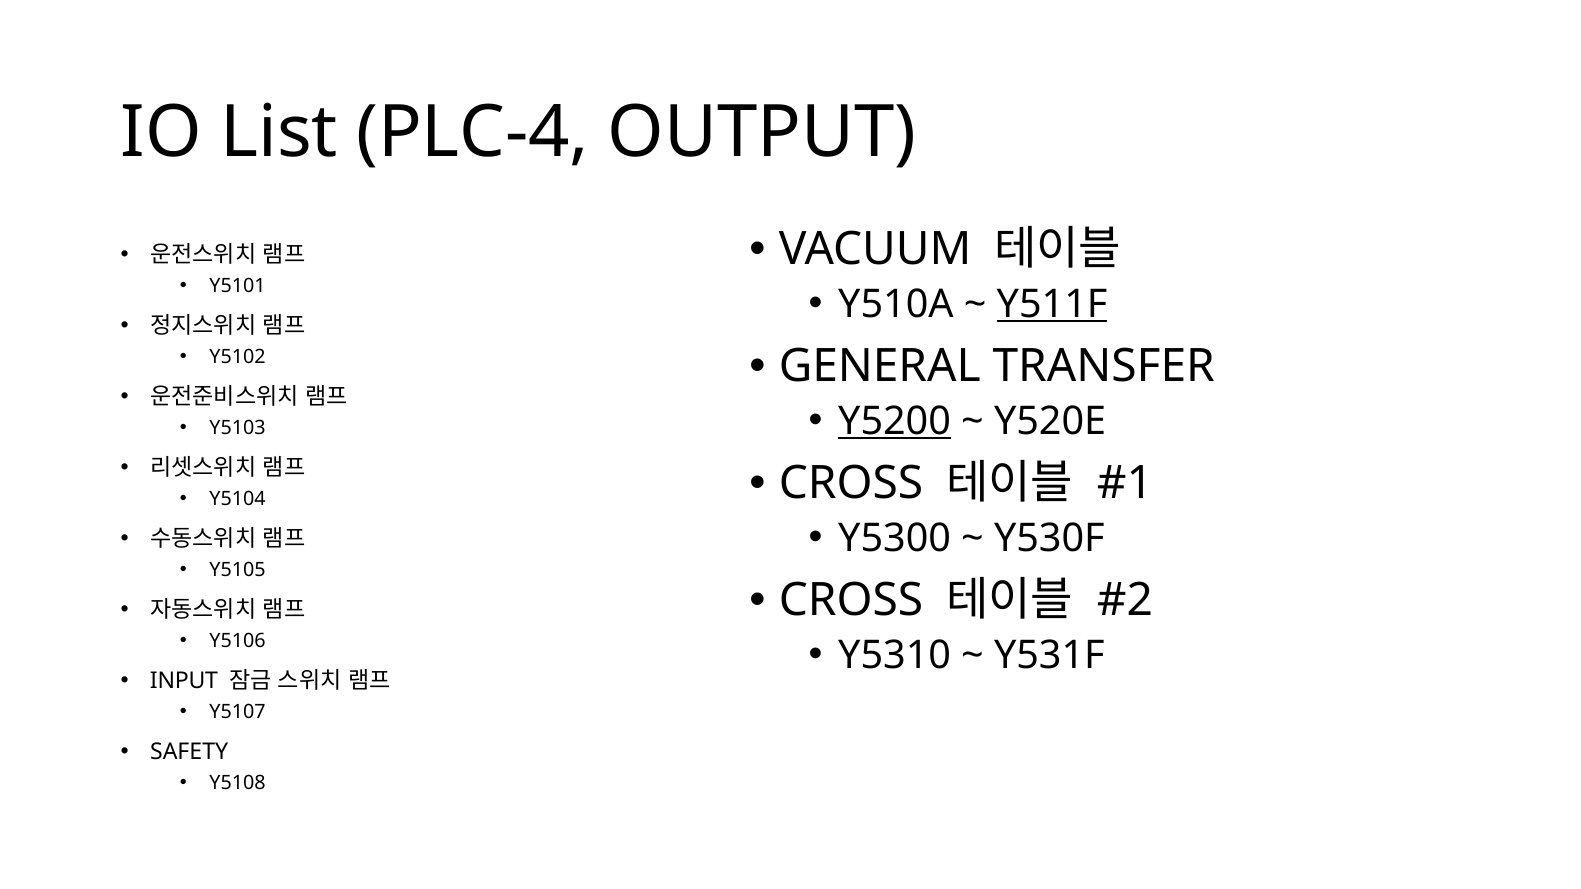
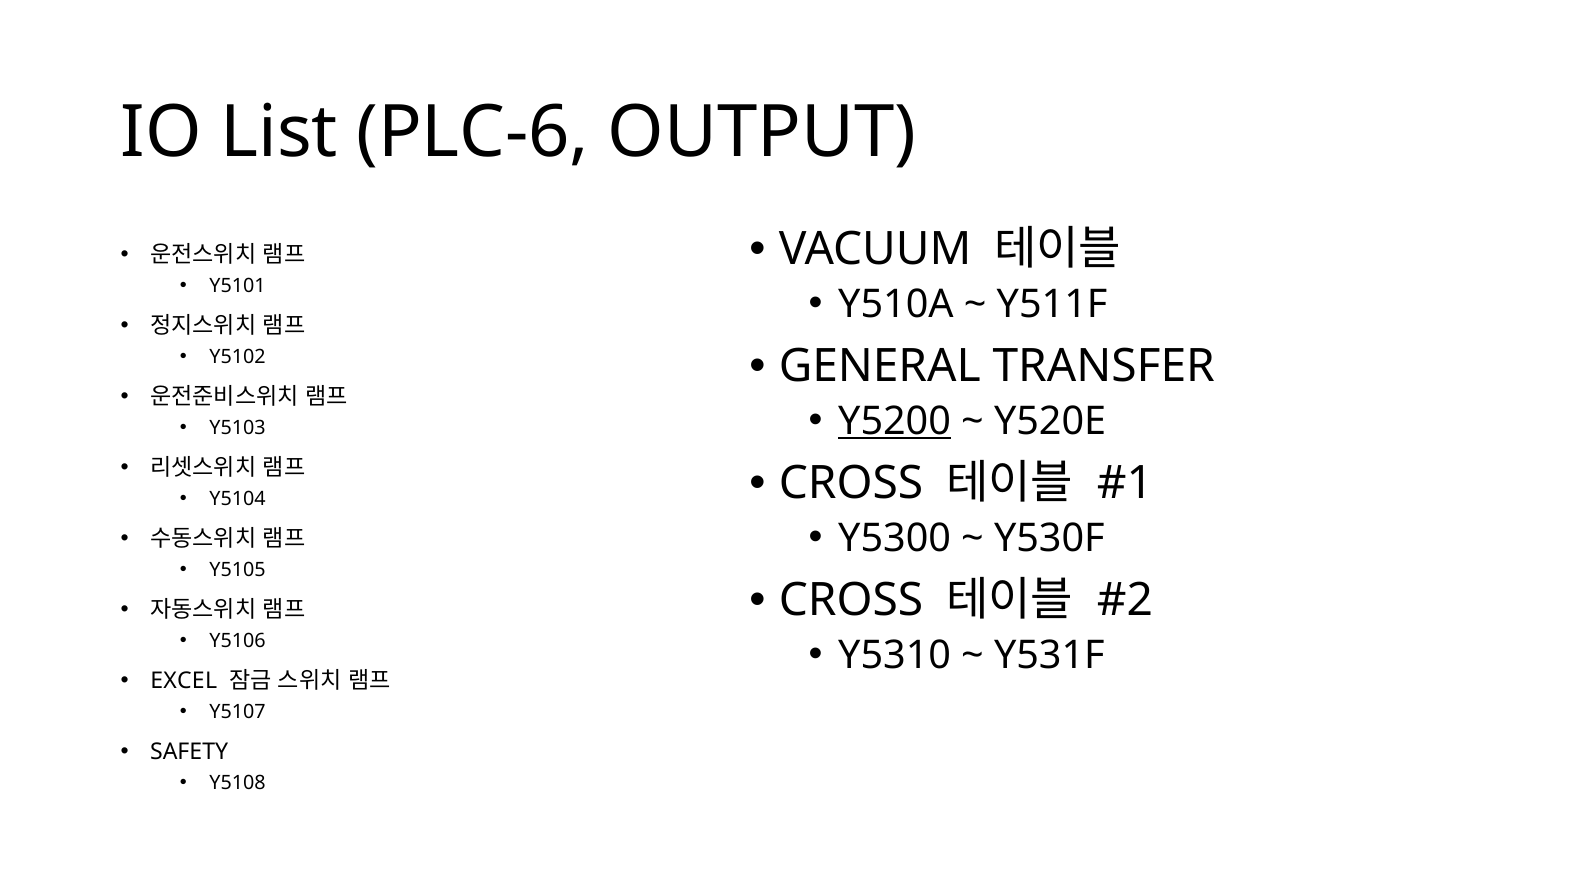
PLC-4: PLC-4 -> PLC-6 (473, 133)
Y511F underline: present -> none (1052, 304)
INPUT: INPUT -> EXCEL (184, 681)
